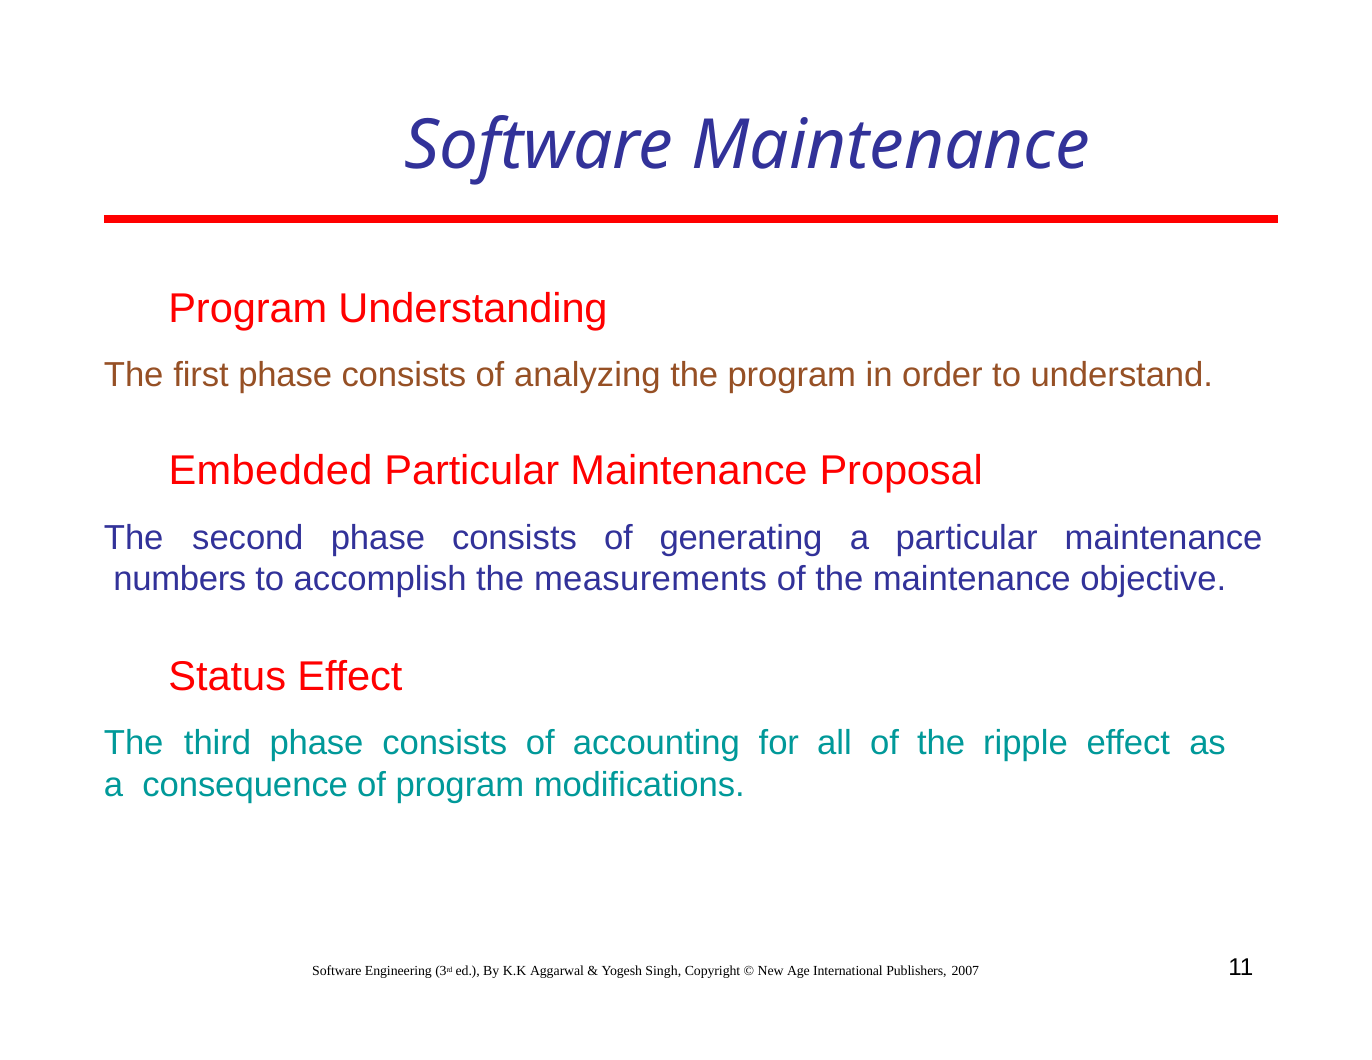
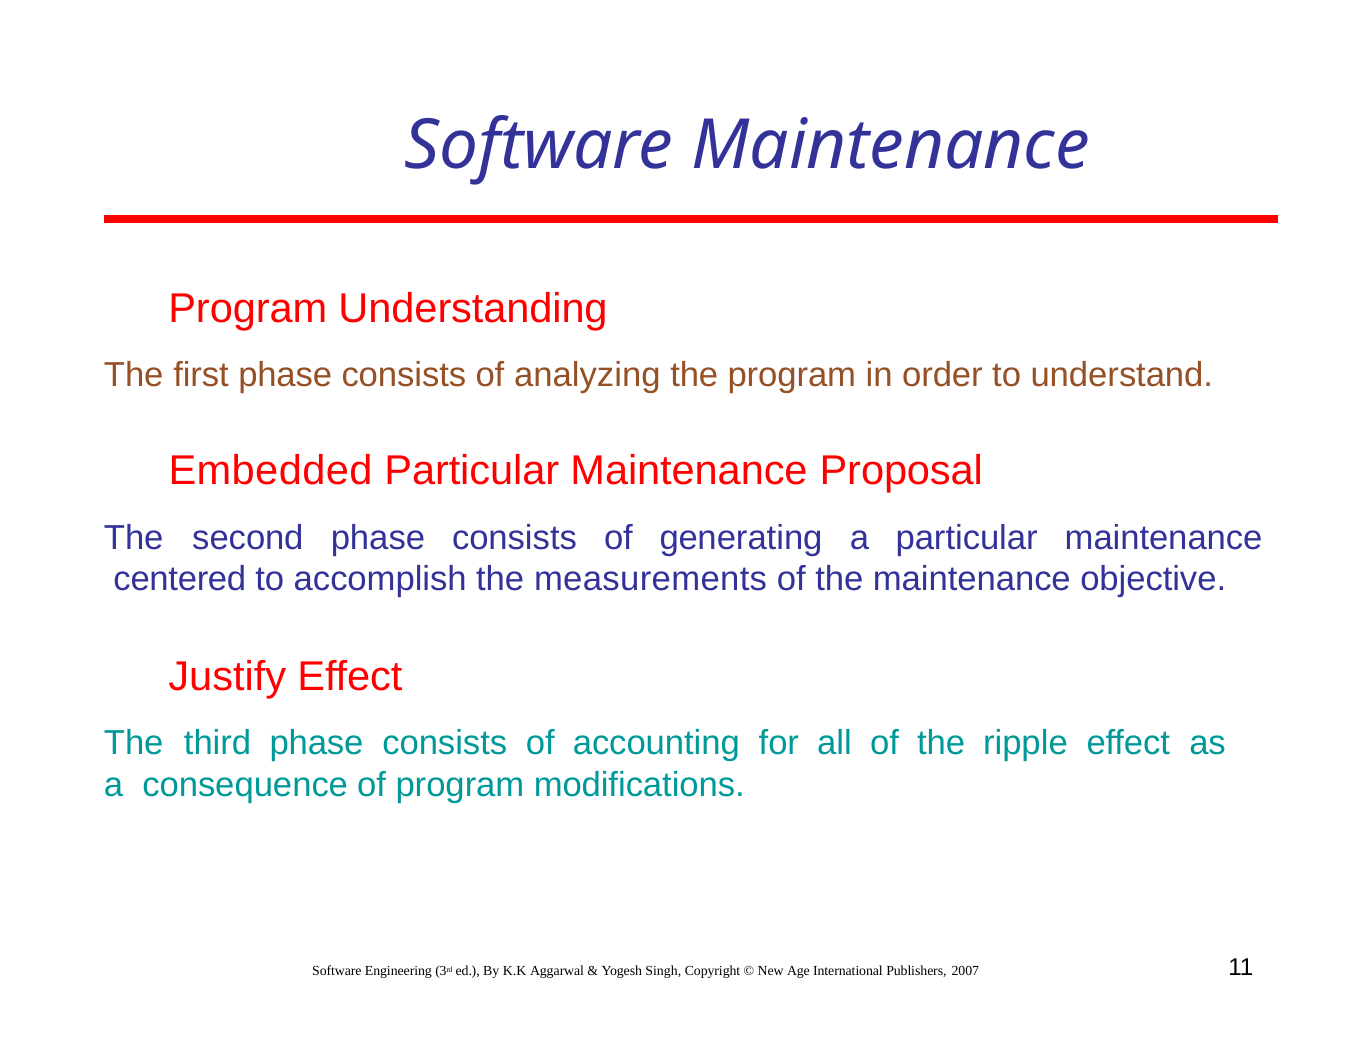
numbers: numbers -> centered (180, 579)
Status: Status -> Justify (227, 677)
